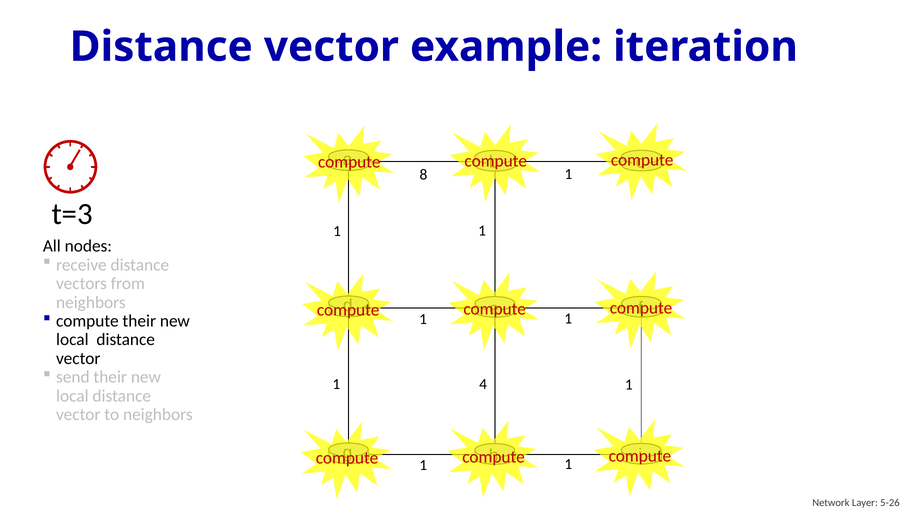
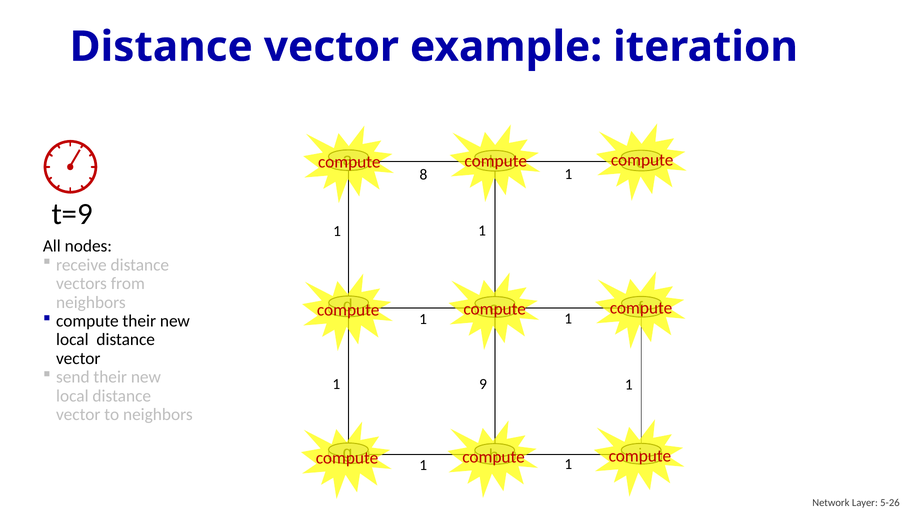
t=3: t=3 -> t=9 (72, 214)
4: 4 -> 9 (483, 384)
